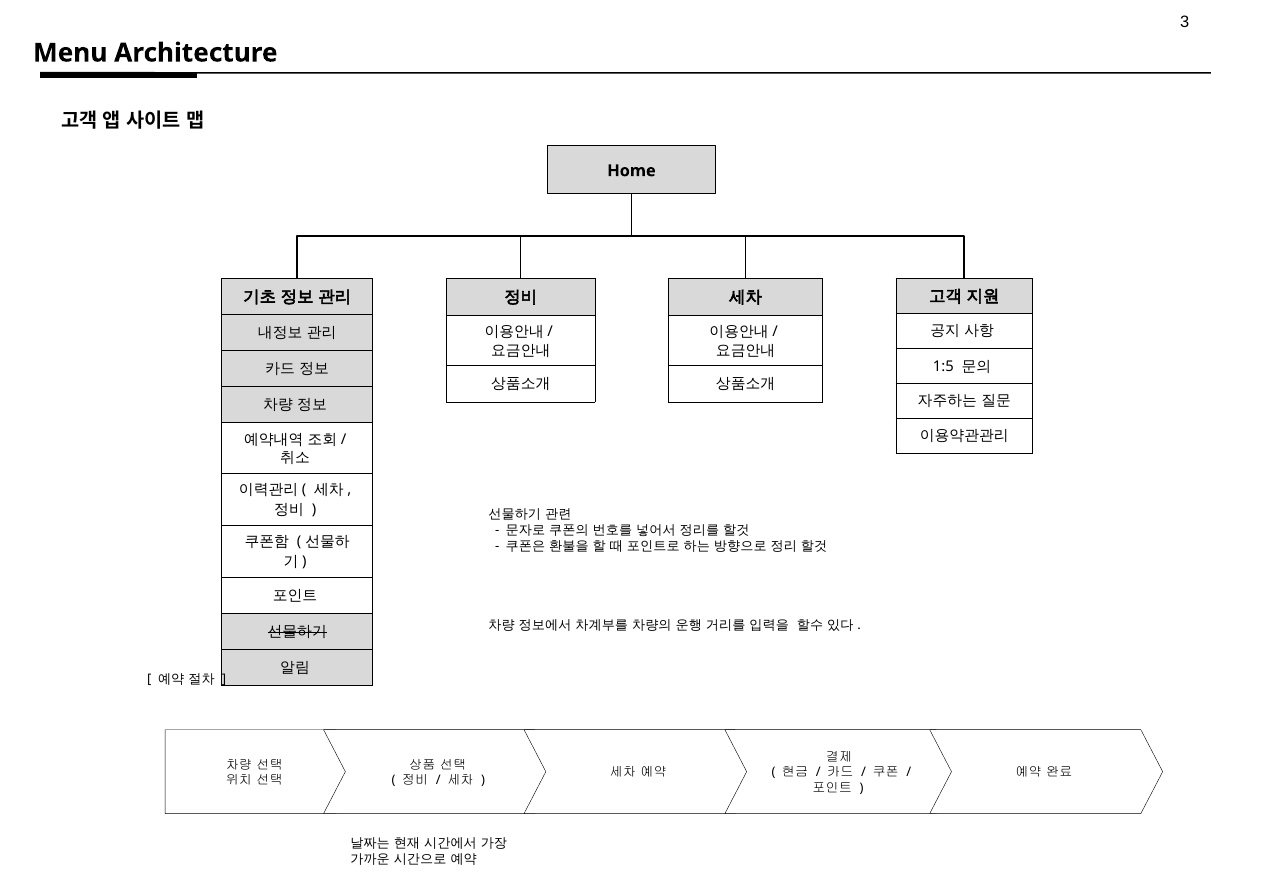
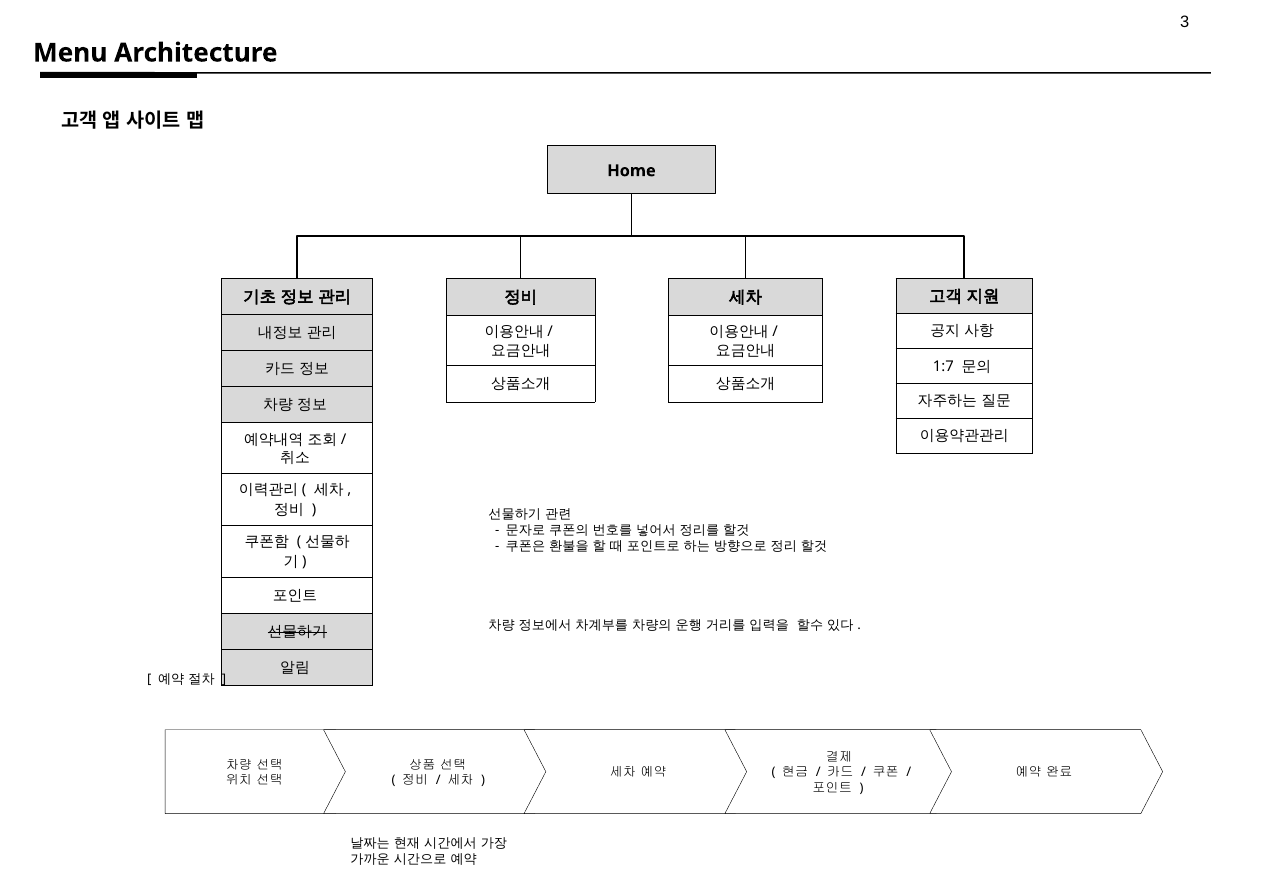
1:5: 1:5 -> 1:7 (943, 366)
